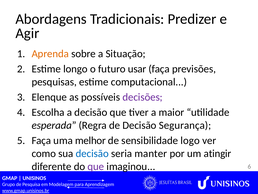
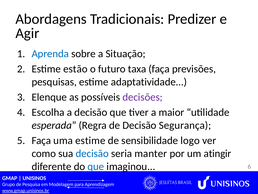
Aprenda colour: orange -> blue (50, 54)
longo: longo -> estão (75, 69)
usar: usar -> taxa (137, 69)
computacional: computacional -> adaptatividade (149, 82)
uma melhor: melhor -> estime (90, 140)
que colour: purple -> blue (96, 166)
